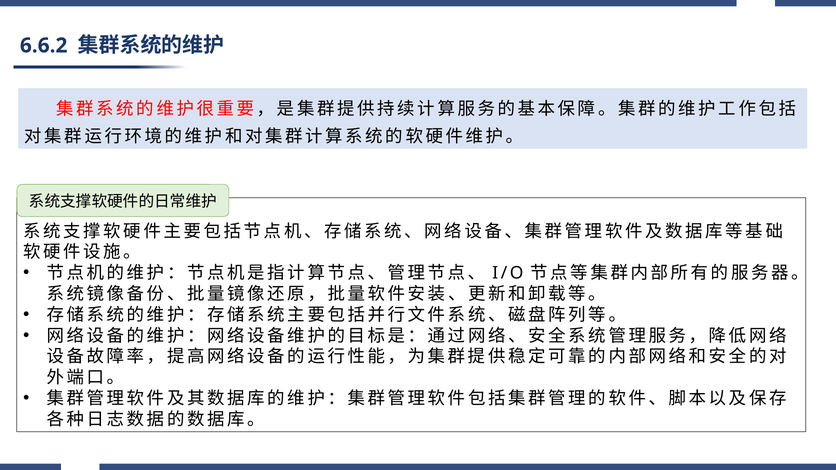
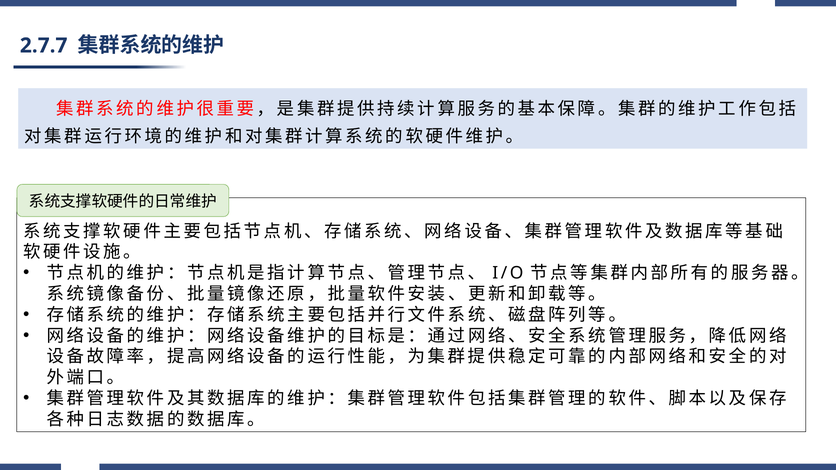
6.6.2: 6.6.2 -> 2.7.7 (44, 46)
